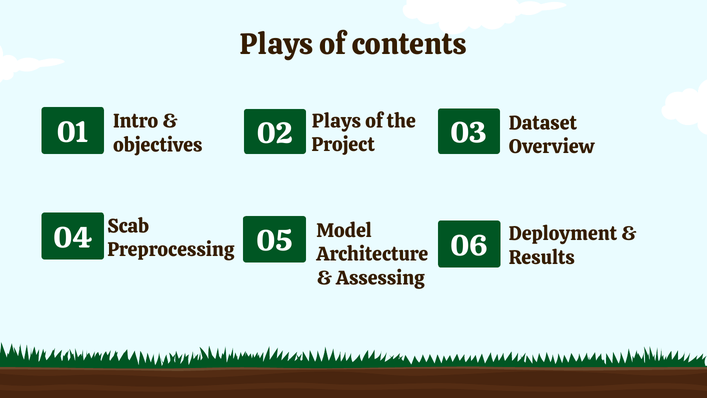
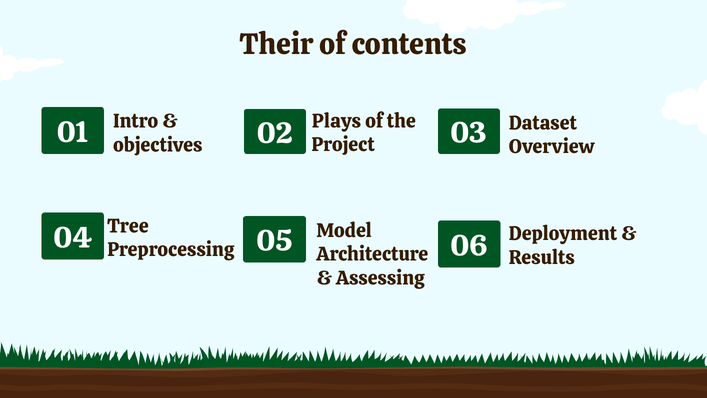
Plays: Plays -> Their (277, 44)
Scab: Scab -> Tree (128, 226)
